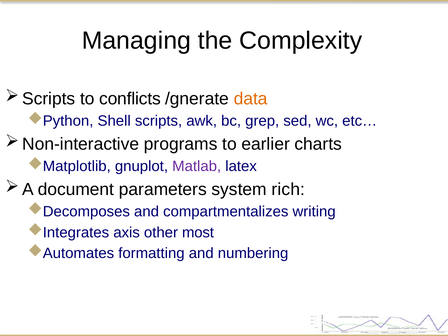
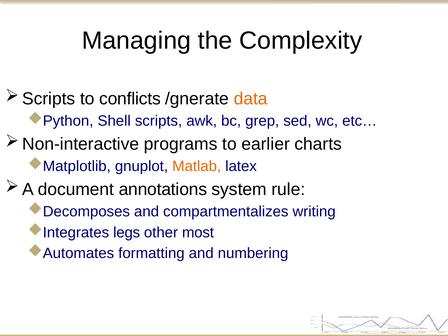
Matlab colour: purple -> orange (197, 166)
parameters: parameters -> annotations (163, 189)
rich: rich -> rule (288, 189)
axis: axis -> legs (127, 232)
